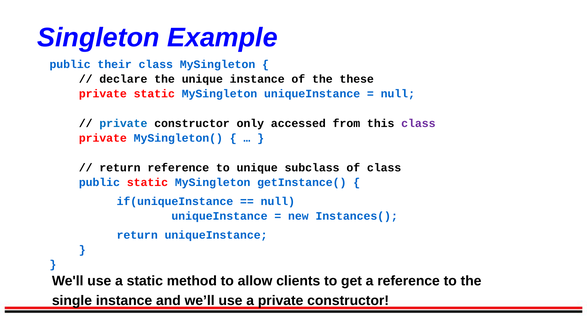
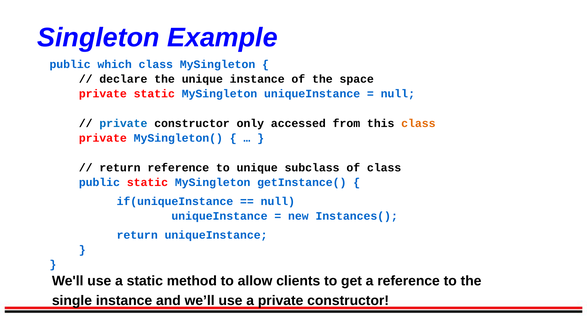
their: their -> which (115, 64)
these: these -> space (357, 79)
class colour: purple -> orange (418, 123)
